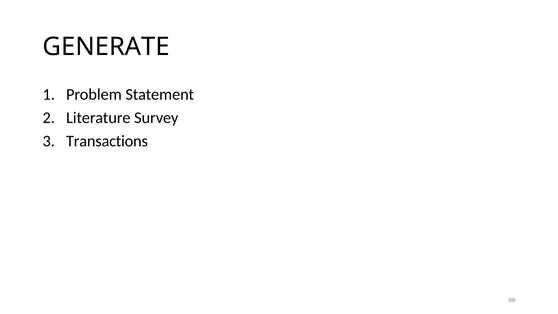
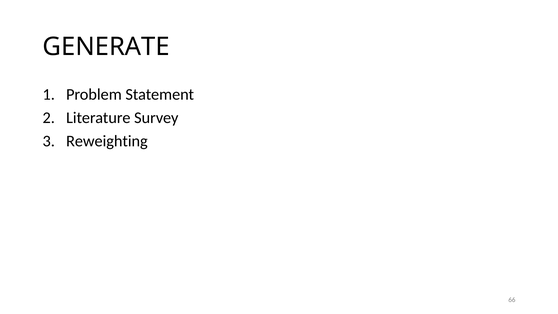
Transactions: Transactions -> Reweighting (107, 141)
